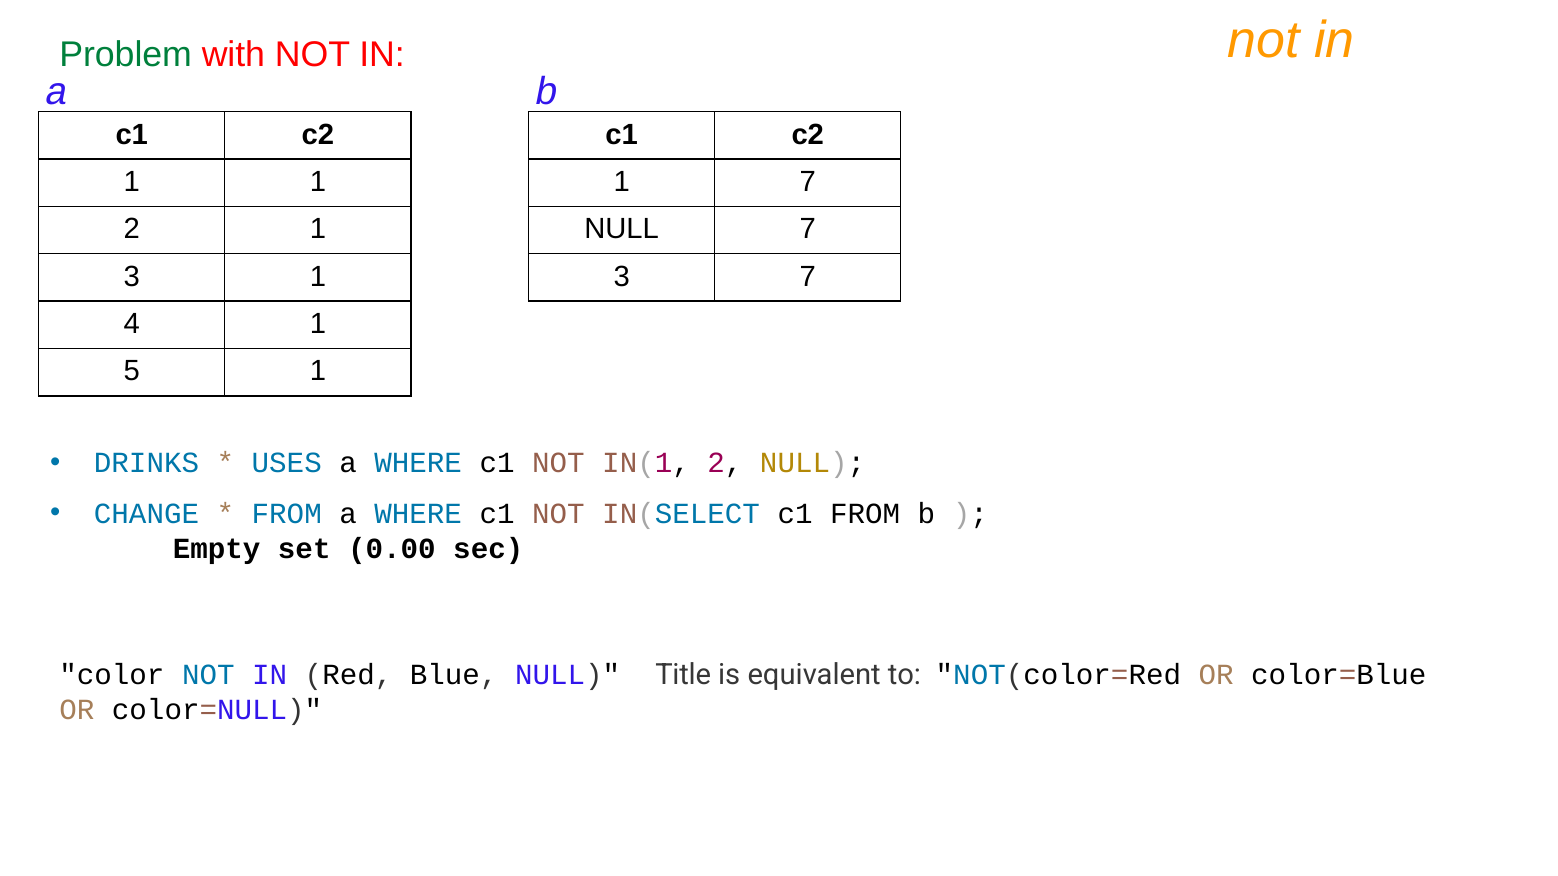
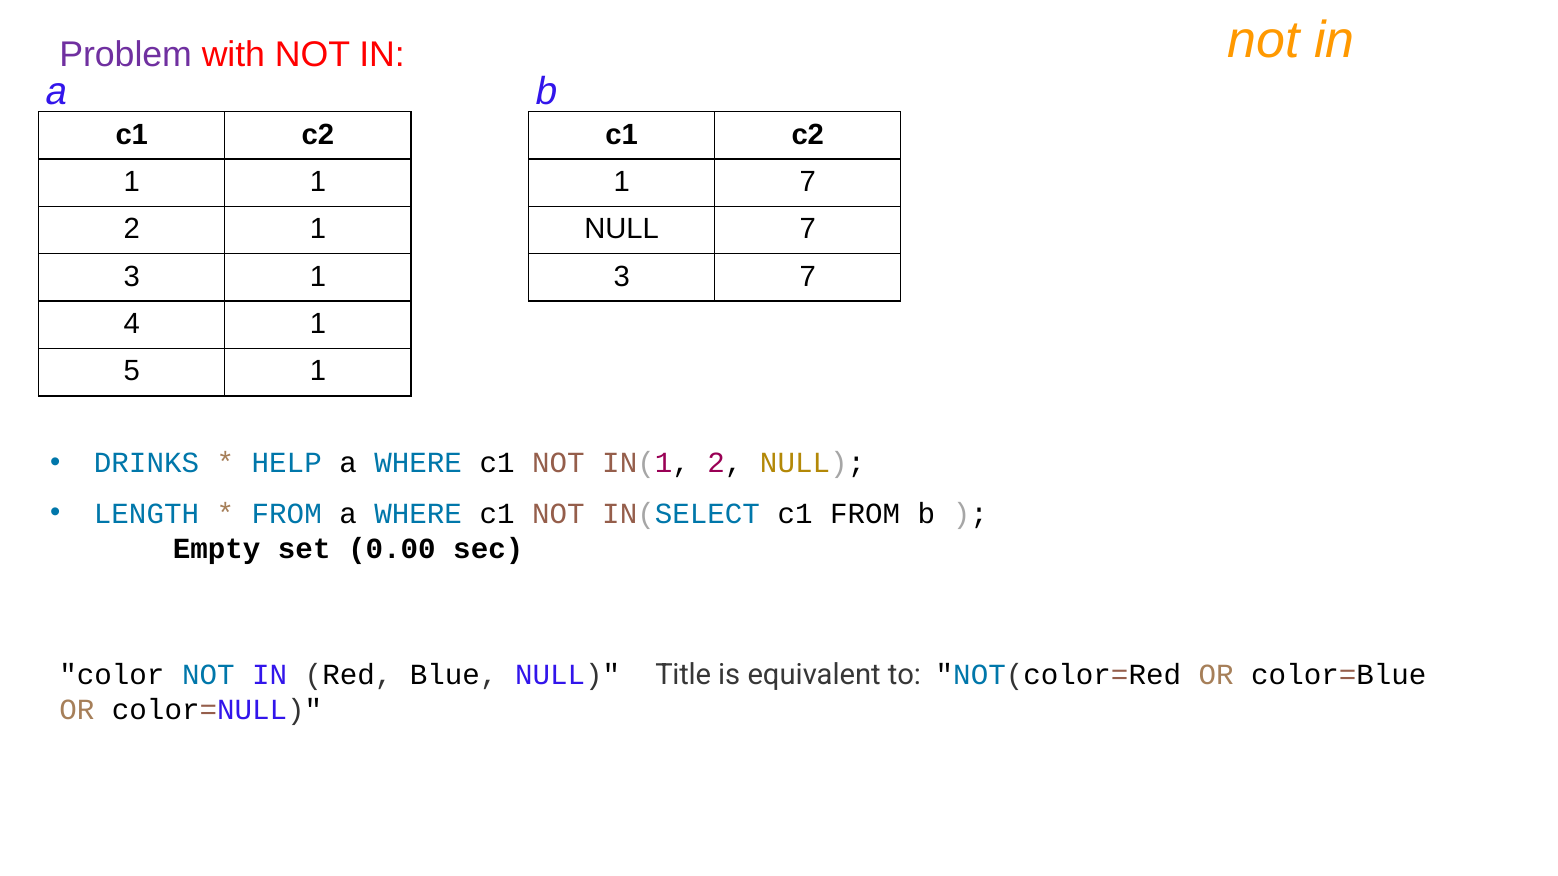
Problem colour: green -> purple (126, 55)
USES: USES -> HELP (287, 463)
CHANGE: CHANGE -> LENGTH (147, 514)
